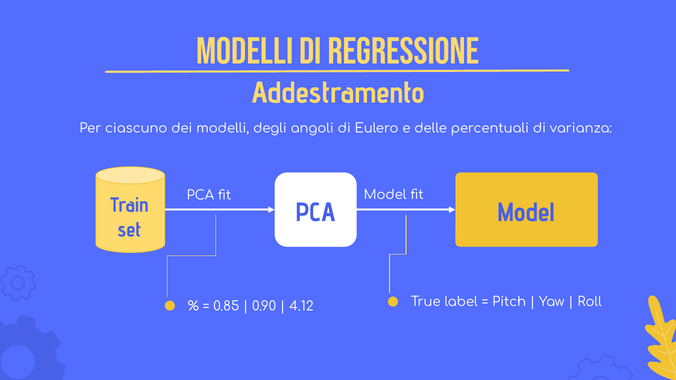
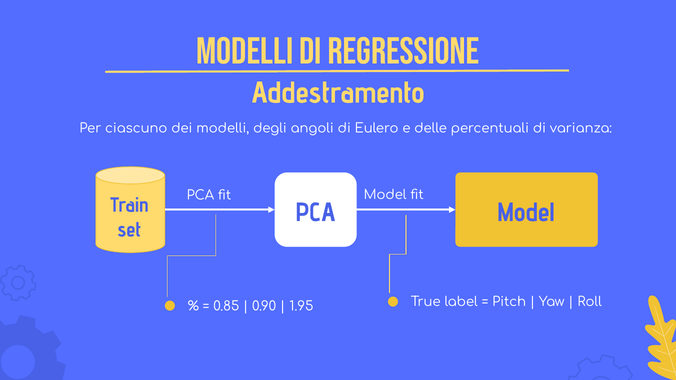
4.12: 4.12 -> 1.95 (301, 306)
